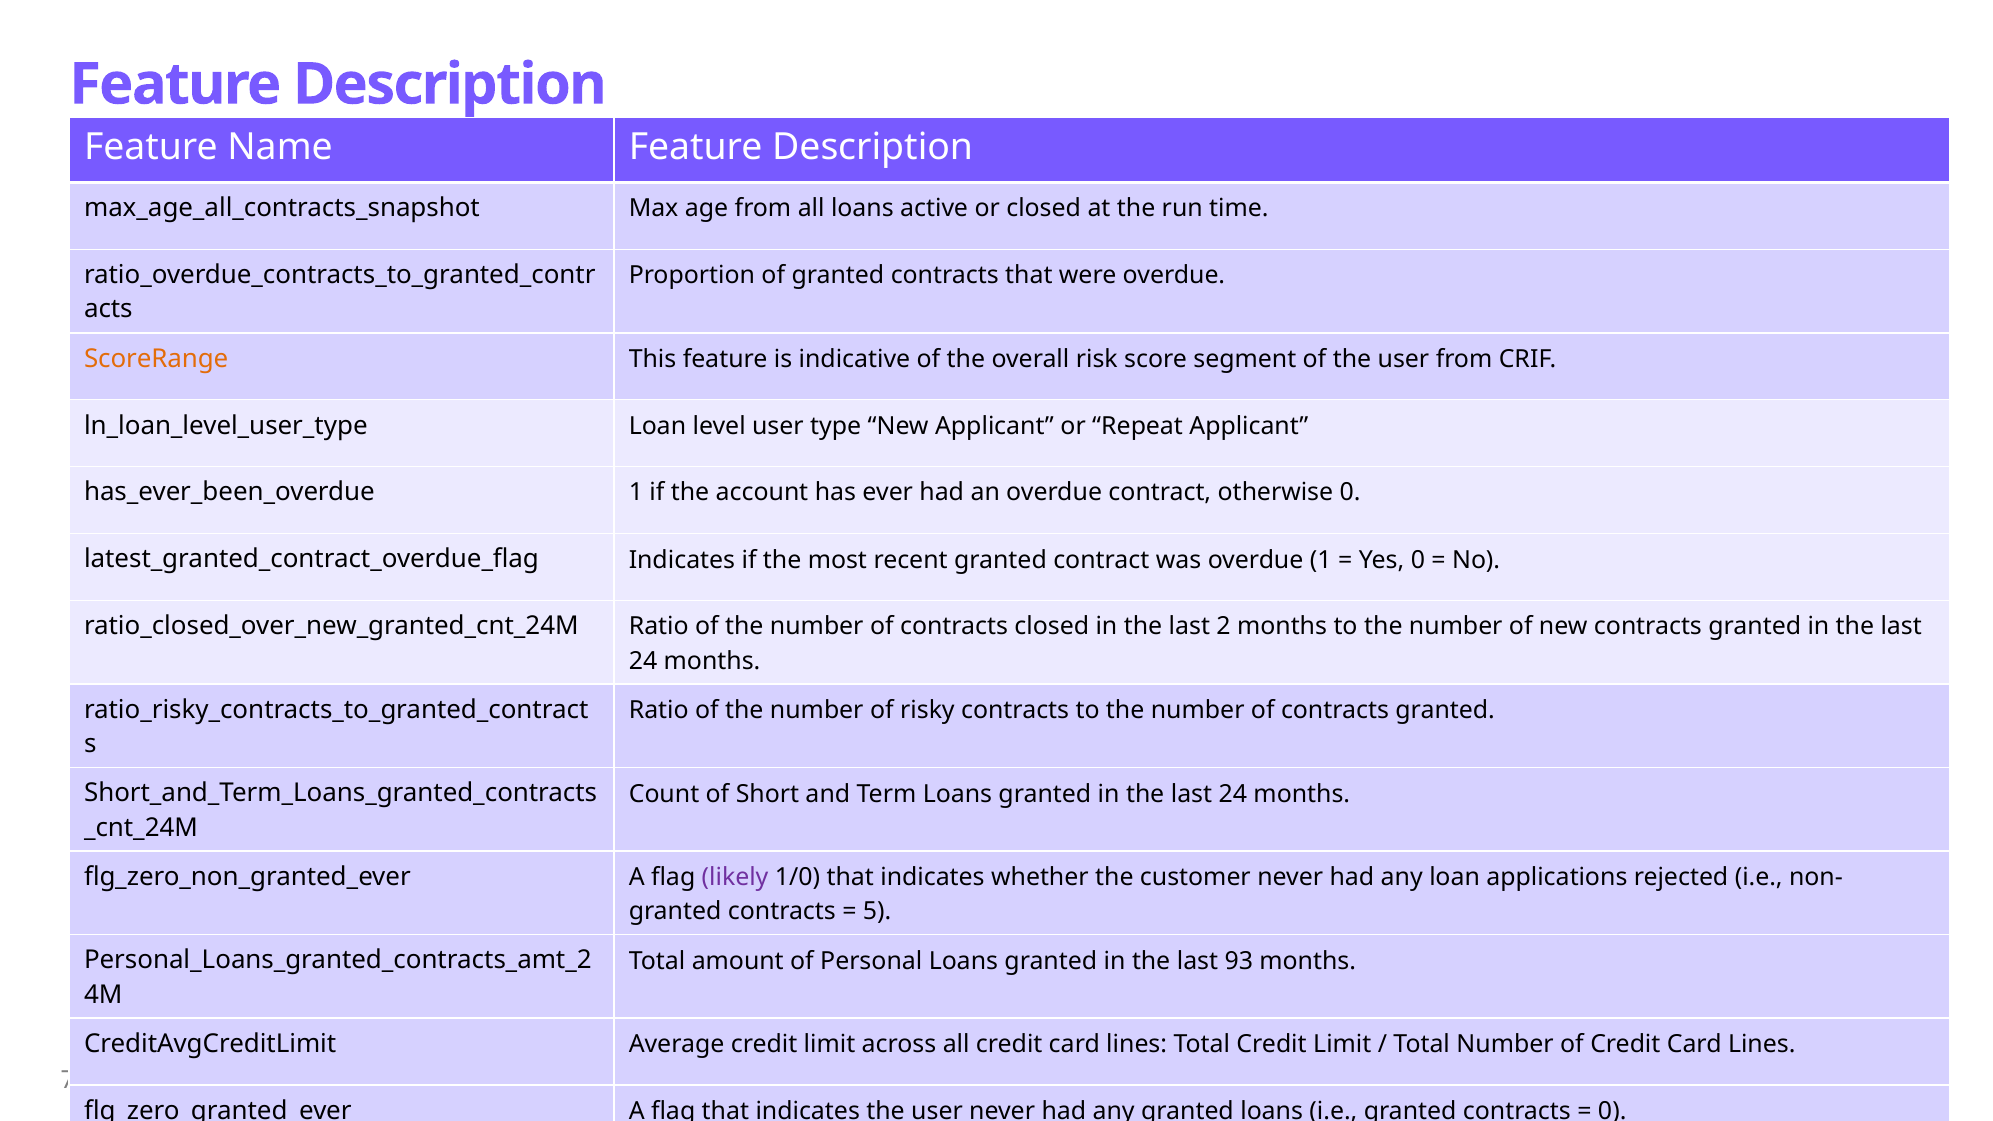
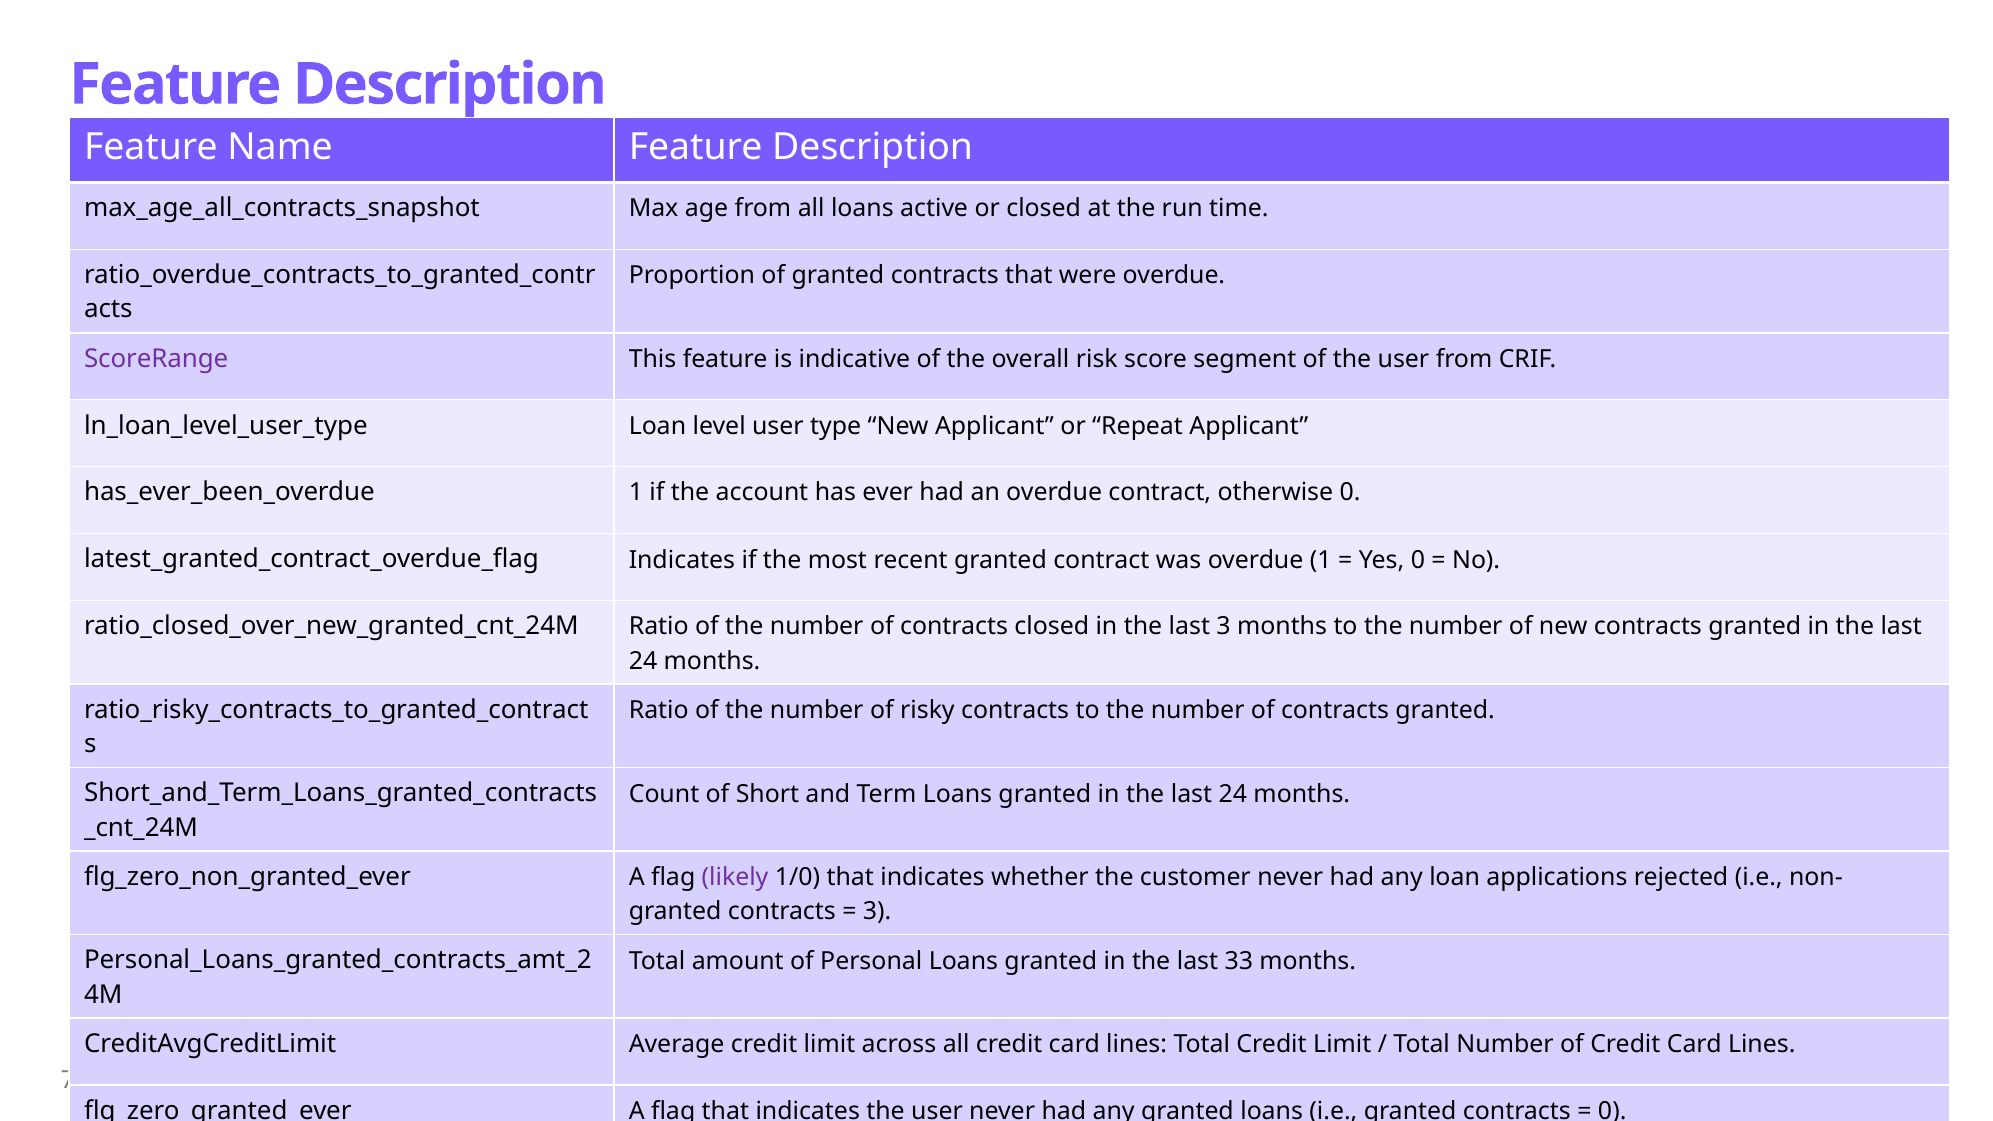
ScoreRange colour: orange -> purple (156, 359)
last 2: 2 -> 3 (1224, 627)
5: 5 -> 3 (877, 912)
93: 93 -> 33 (1239, 961)
